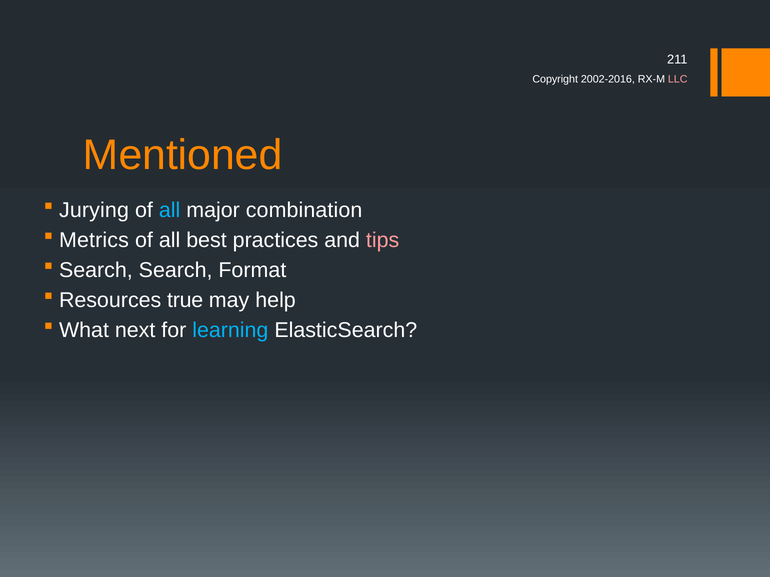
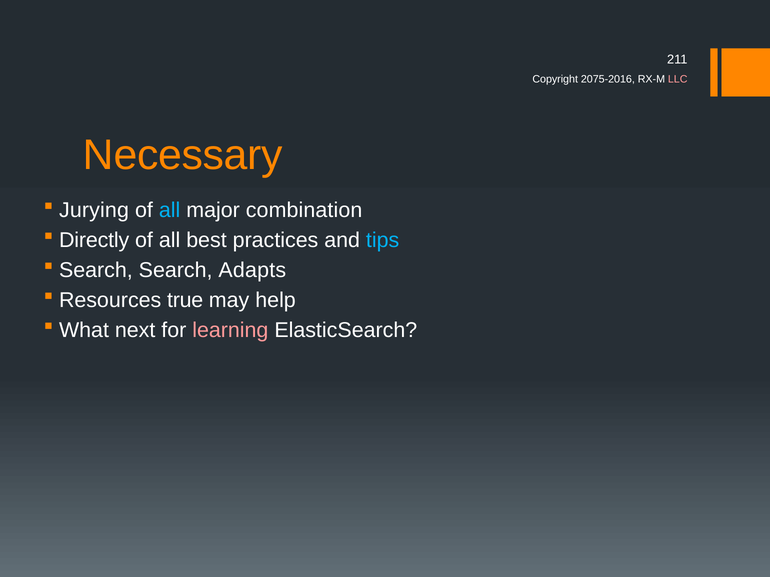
2002-2016: 2002-2016 -> 2075-2016 (608, 79)
Mentioned: Mentioned -> Necessary (183, 155)
Metrics: Metrics -> Directly (94, 240)
tips colour: pink -> light blue (383, 240)
Format: Format -> Adapts (252, 270)
learning colour: light blue -> pink (230, 330)
